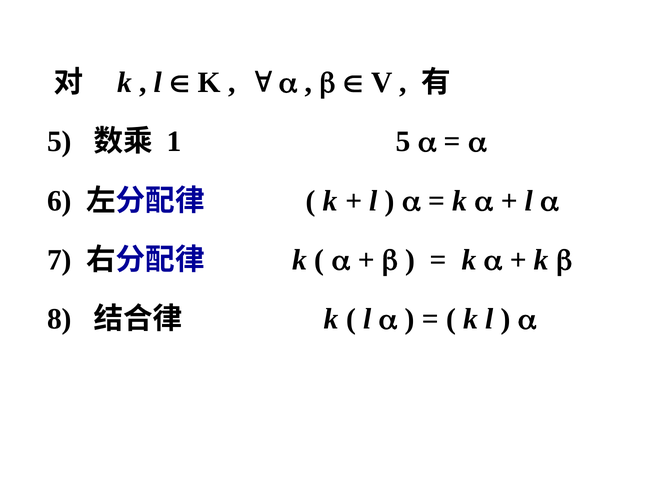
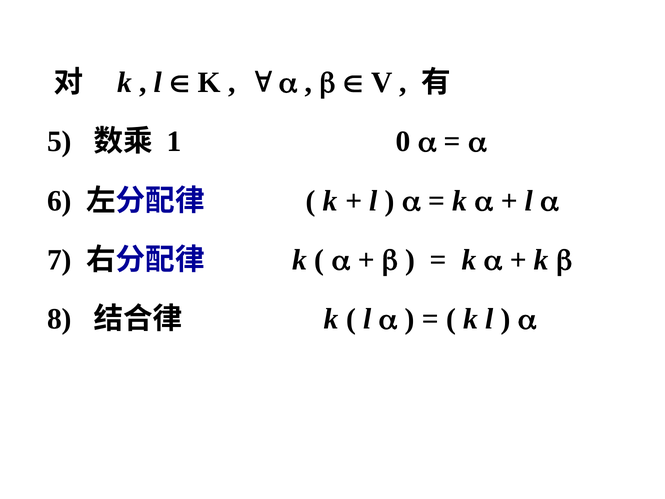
1 5: 5 -> 0 (403, 142)
